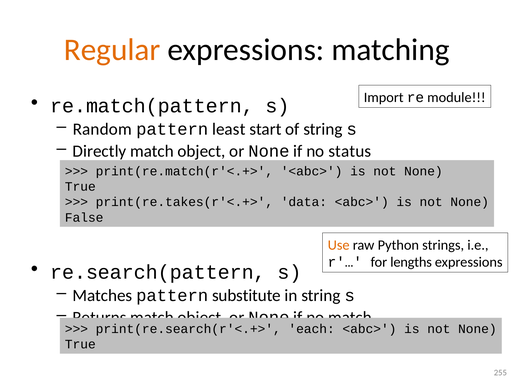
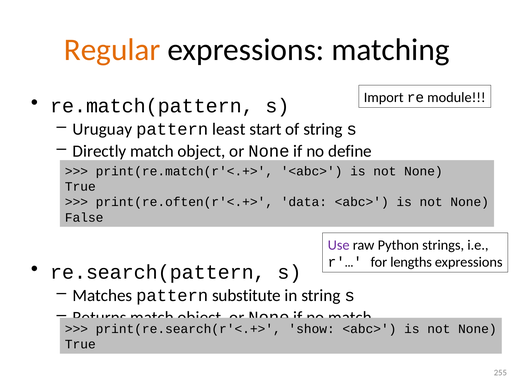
Random: Random -> Uruguay (102, 129)
status: status -> define (350, 151)
print(re.takes(r'<.+>: print(re.takes(r'<.+> -> print(re.often(r'<.+> (184, 202)
Use colour: orange -> purple (339, 245)
each: each -> show (312, 329)
